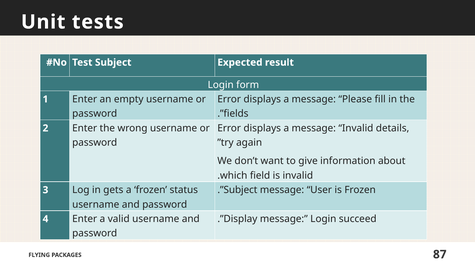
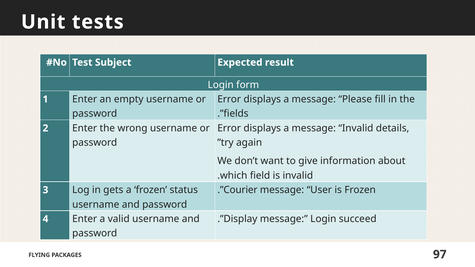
Subject: Subject -> Courier (241, 190)
87: 87 -> 97 (440, 255)
